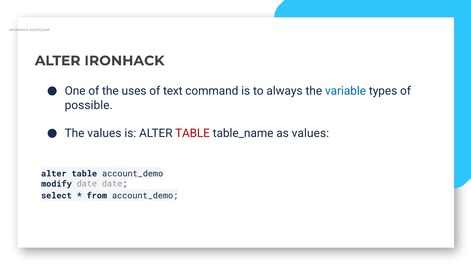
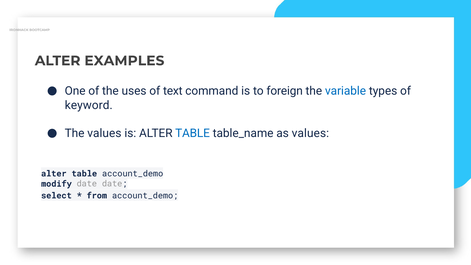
ALTER IRONHACK: IRONHACK -> EXAMPLES (124, 61)
always: always -> foreign (285, 91)
possible: possible -> keyword (89, 105)
TABLE colour: red -> blue (193, 133)
